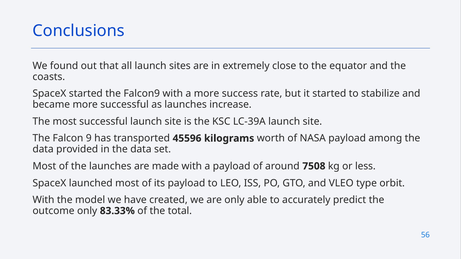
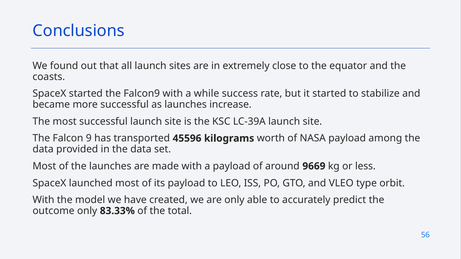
a more: more -> while (207, 94)
7508: 7508 -> 9669 (314, 166)
